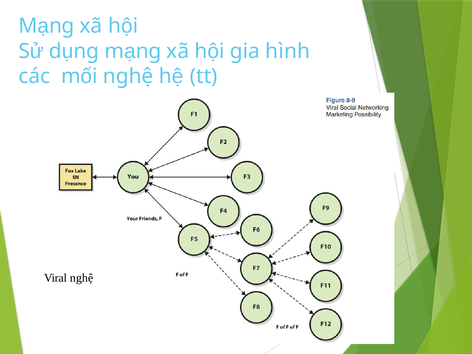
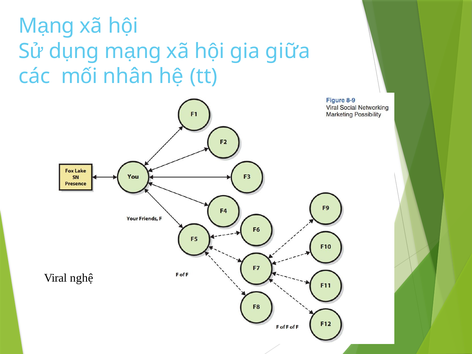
hình: hình -> giữa (288, 51)
nghệ: nghệ -> nhân (128, 76)
